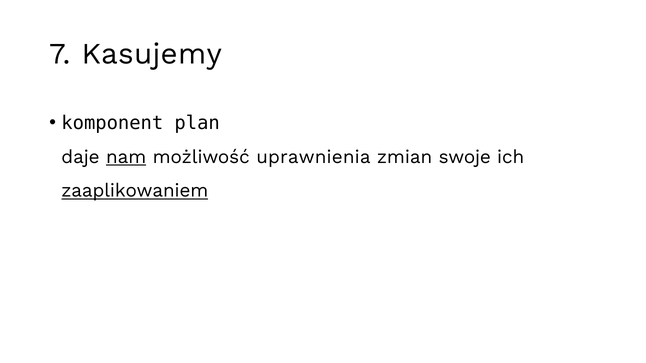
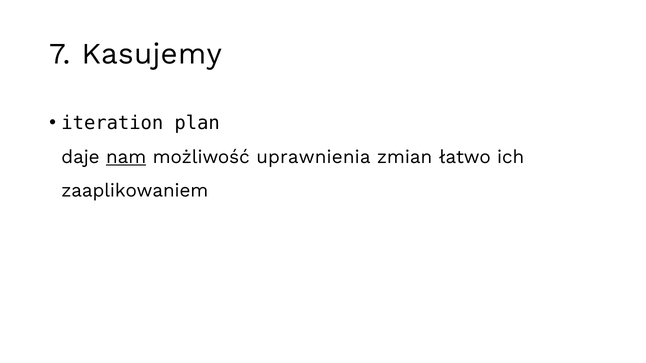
komponent: komponent -> iteration (112, 123)
swoje: swoje -> łatwo (465, 157)
zaaplikowaniem underline: present -> none (135, 191)
